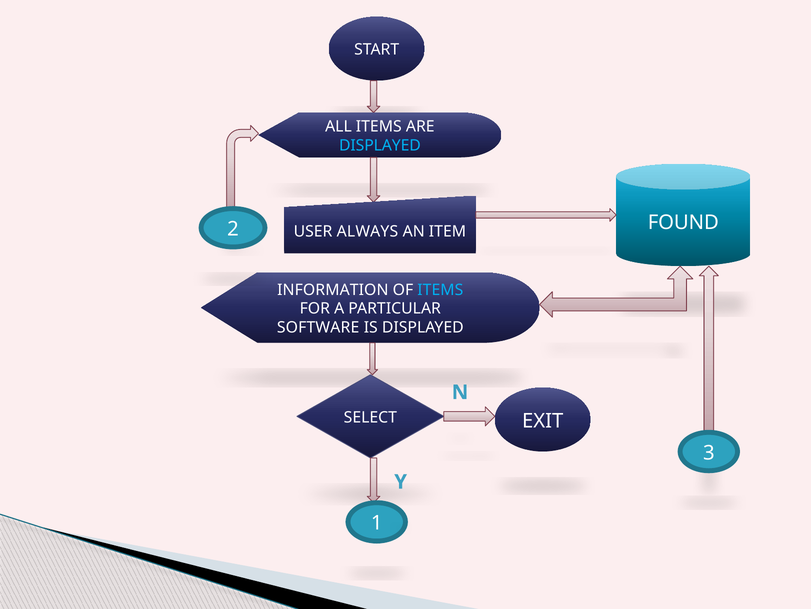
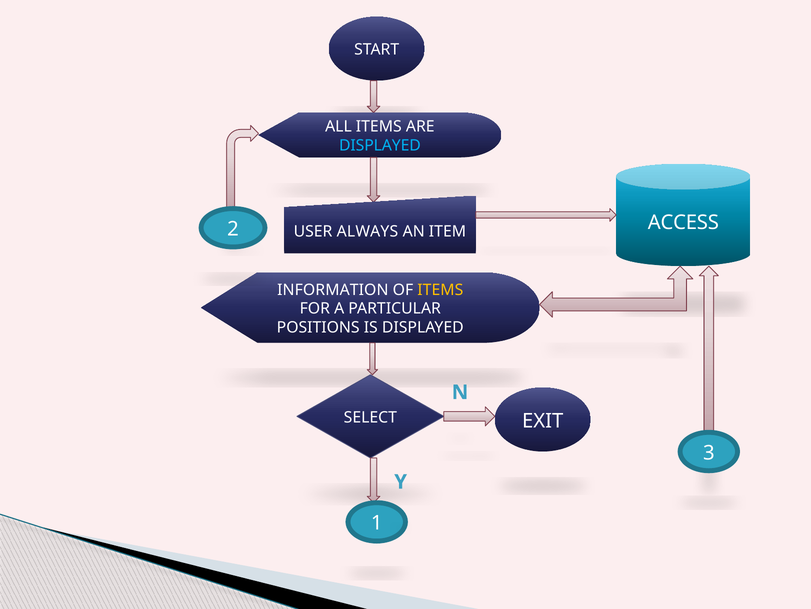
FOUND: FOUND -> ACCESS (683, 222)
ITEMS colour: light blue -> yellow (440, 289)
SOFTWARE: SOFTWARE -> POSITIONS (318, 327)
